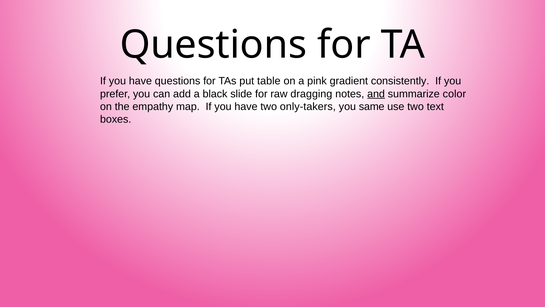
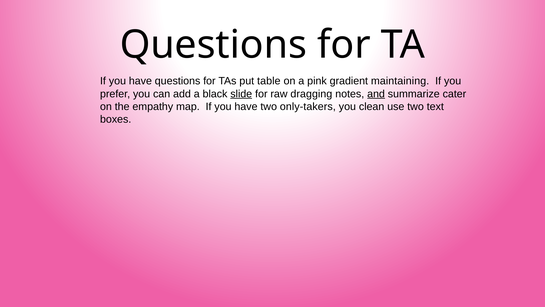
consistently: consistently -> maintaining (400, 81)
slide underline: none -> present (241, 94)
color: color -> cater (454, 94)
same: same -> clean (372, 106)
